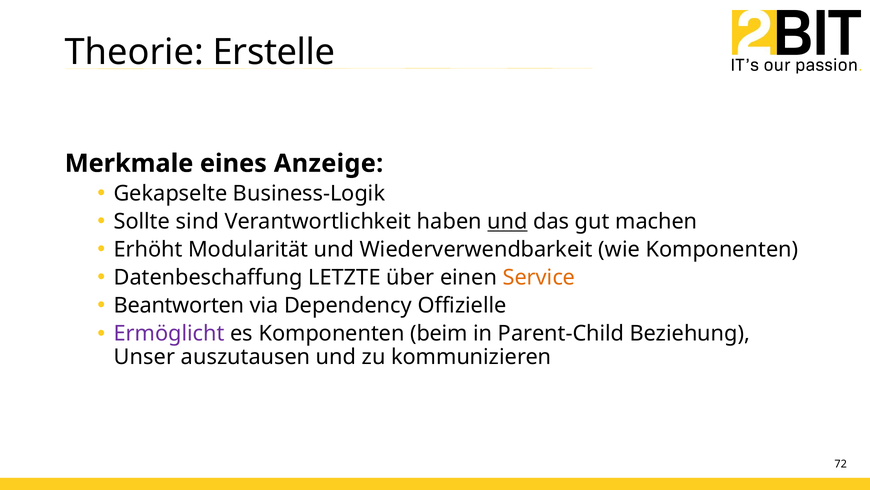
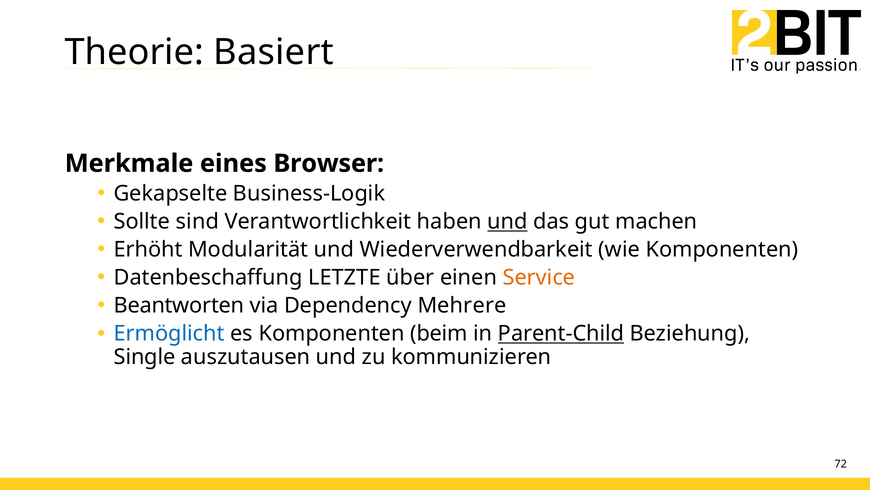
Erstelle: Erstelle -> Basiert (274, 52)
Anzeige: Anzeige -> Browser (329, 163)
Offizielle: Offizielle -> Mehrere (462, 305)
Ermöglicht colour: purple -> blue (169, 333)
Parent-Child underline: none -> present (561, 333)
Unser: Unser -> Single (145, 357)
